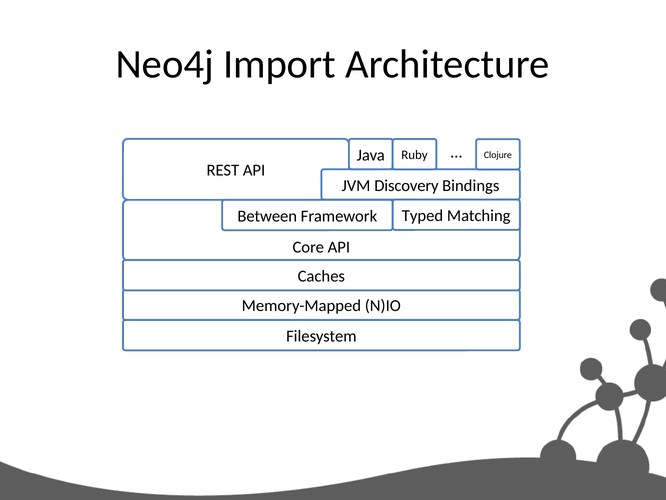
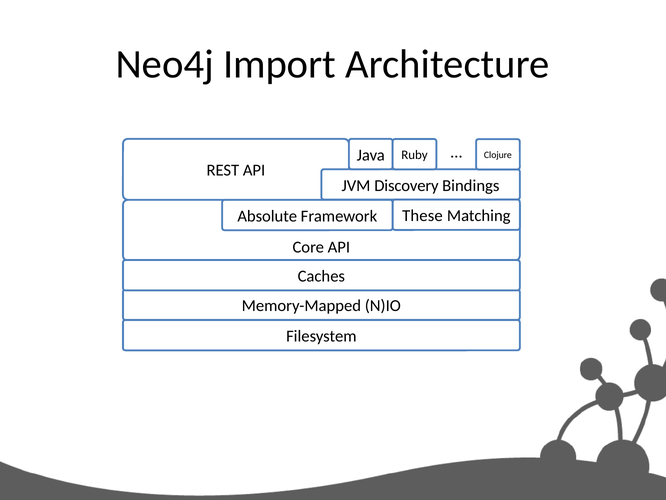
Between: Between -> Absolute (267, 216)
Typed: Typed -> These (422, 216)
